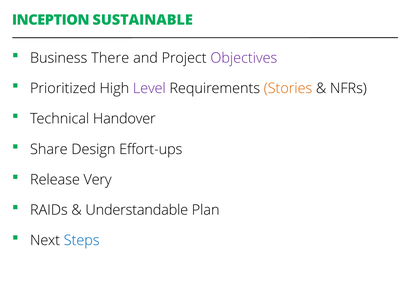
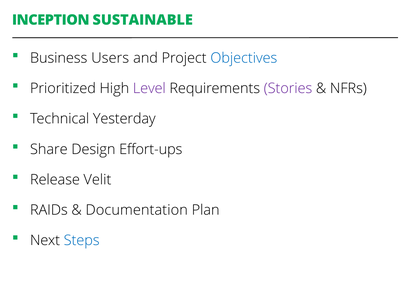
There: There -> Users (110, 58)
Objectives colour: purple -> blue (244, 58)
Stories colour: orange -> purple (288, 88)
Handover: Handover -> Yesterday (124, 119)
Very: Very -> Velit (97, 179)
Understandable: Understandable -> Documentation (137, 210)
